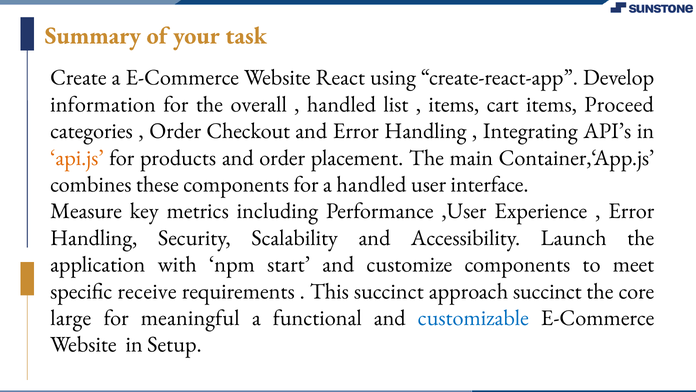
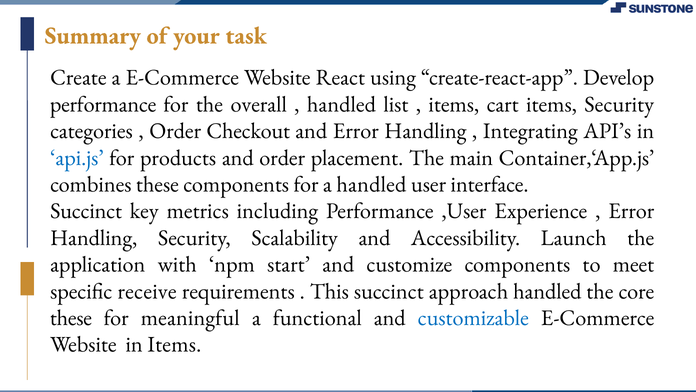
information: information -> performance (103, 104)
items Proceed: Proceed -> Security (619, 104)
api.js colour: orange -> blue (77, 158)
Measure: Measure -> Succinct (86, 211)
approach succinct: succinct -> handled (547, 291)
large: large -> these (71, 317)
in Setup: Setup -> Items (174, 344)
